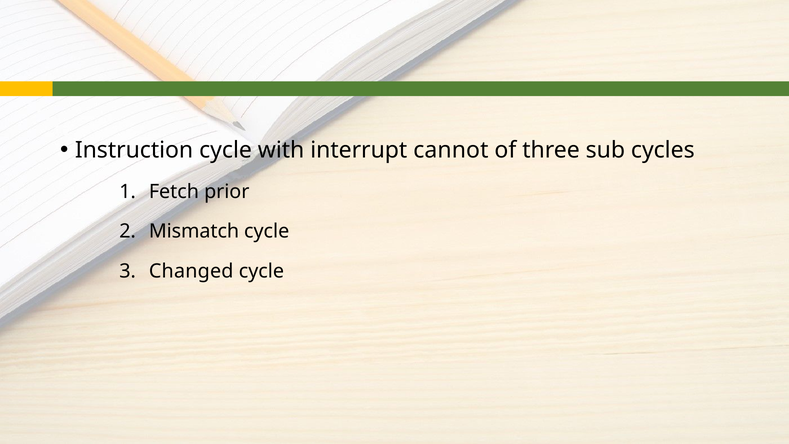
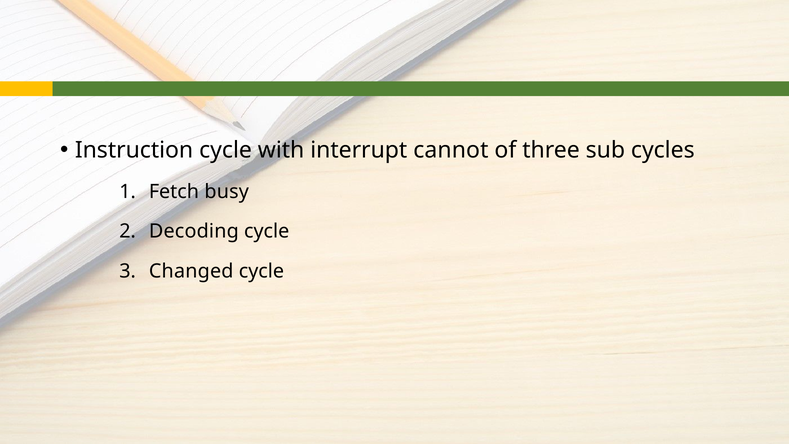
prior: prior -> busy (227, 192)
Mismatch: Mismatch -> Decoding (194, 231)
